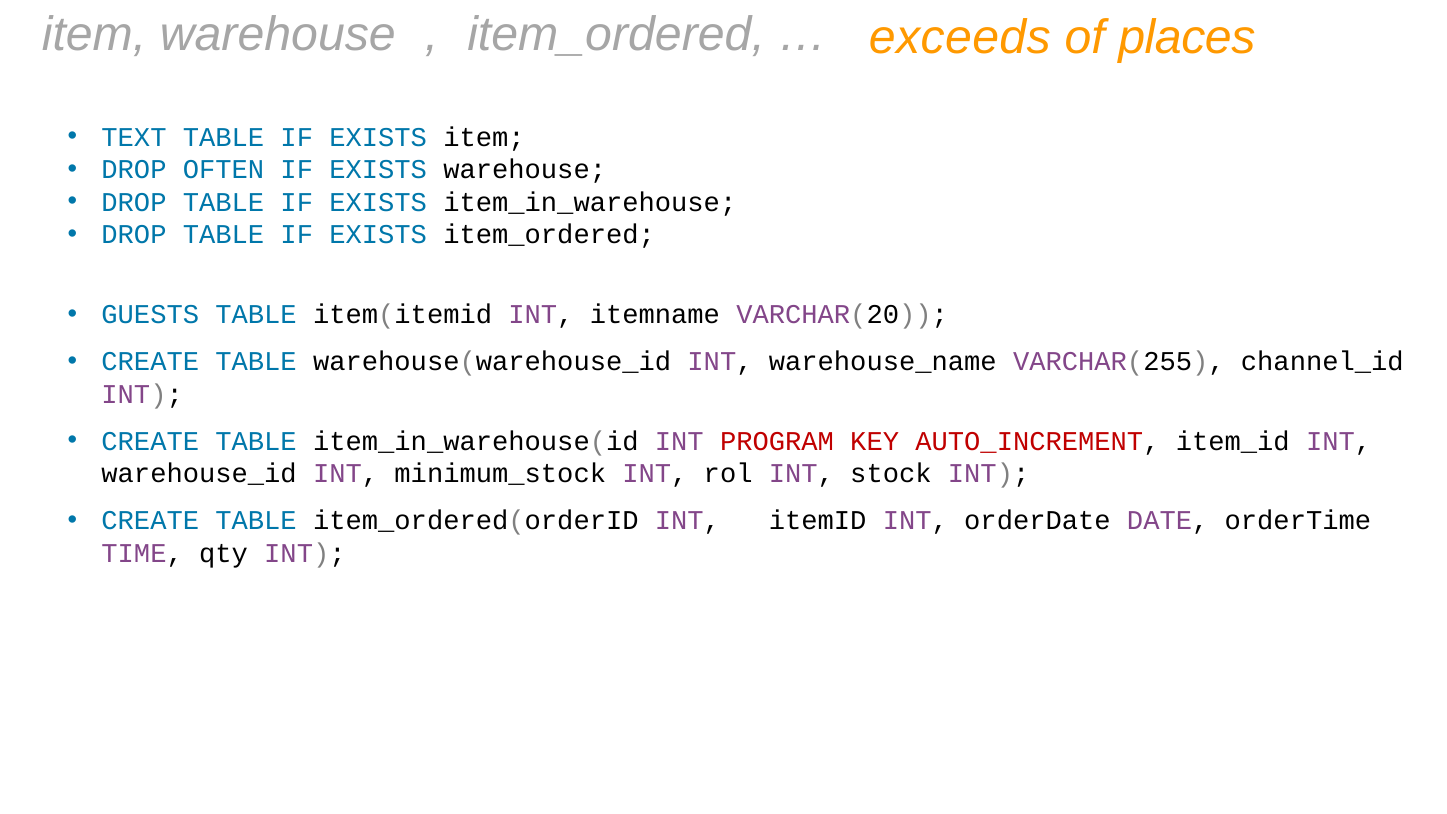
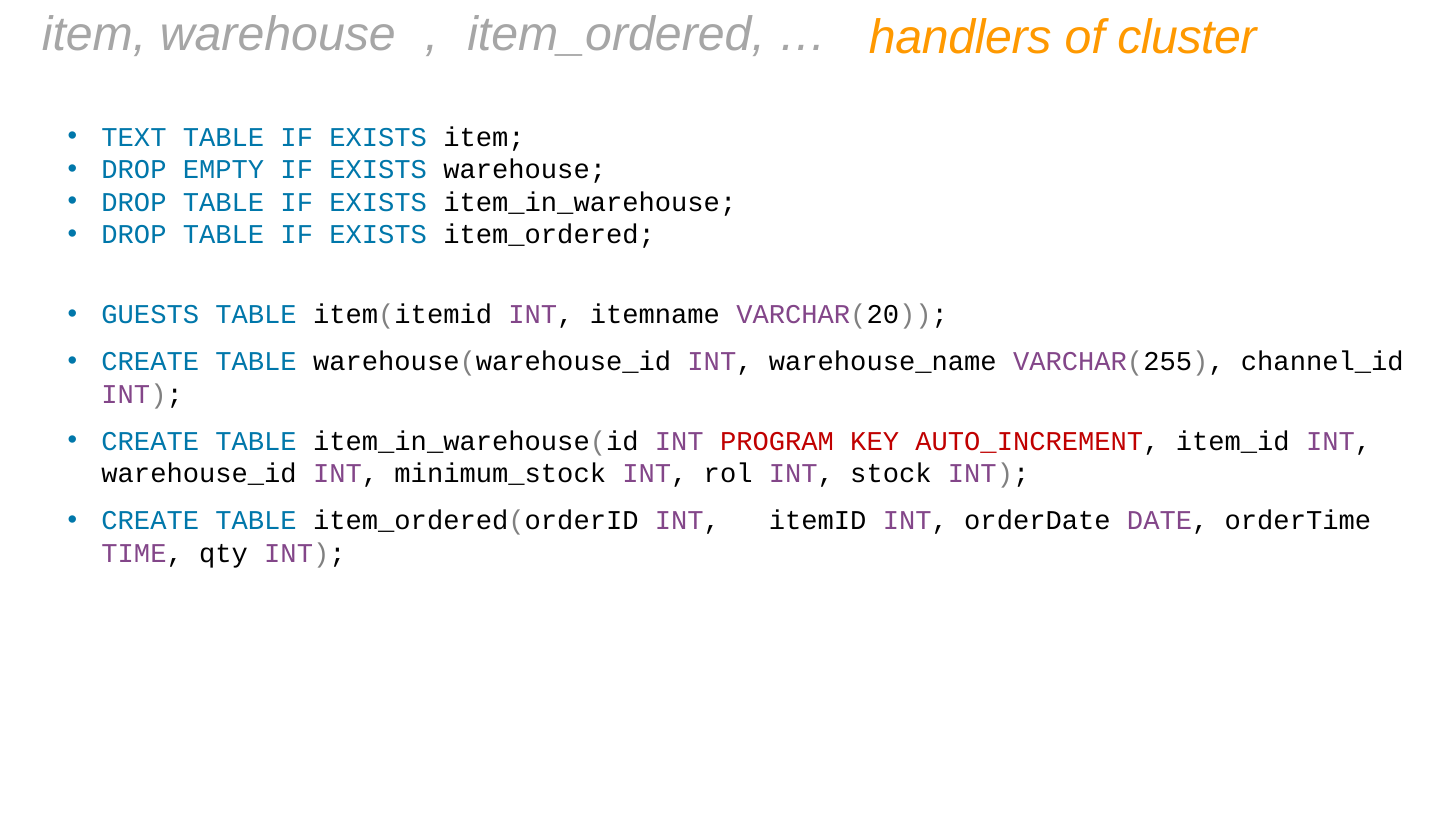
exceeds: exceeds -> handlers (960, 38)
places: places -> cluster (1187, 38)
OFTEN: OFTEN -> EMPTY (224, 170)
